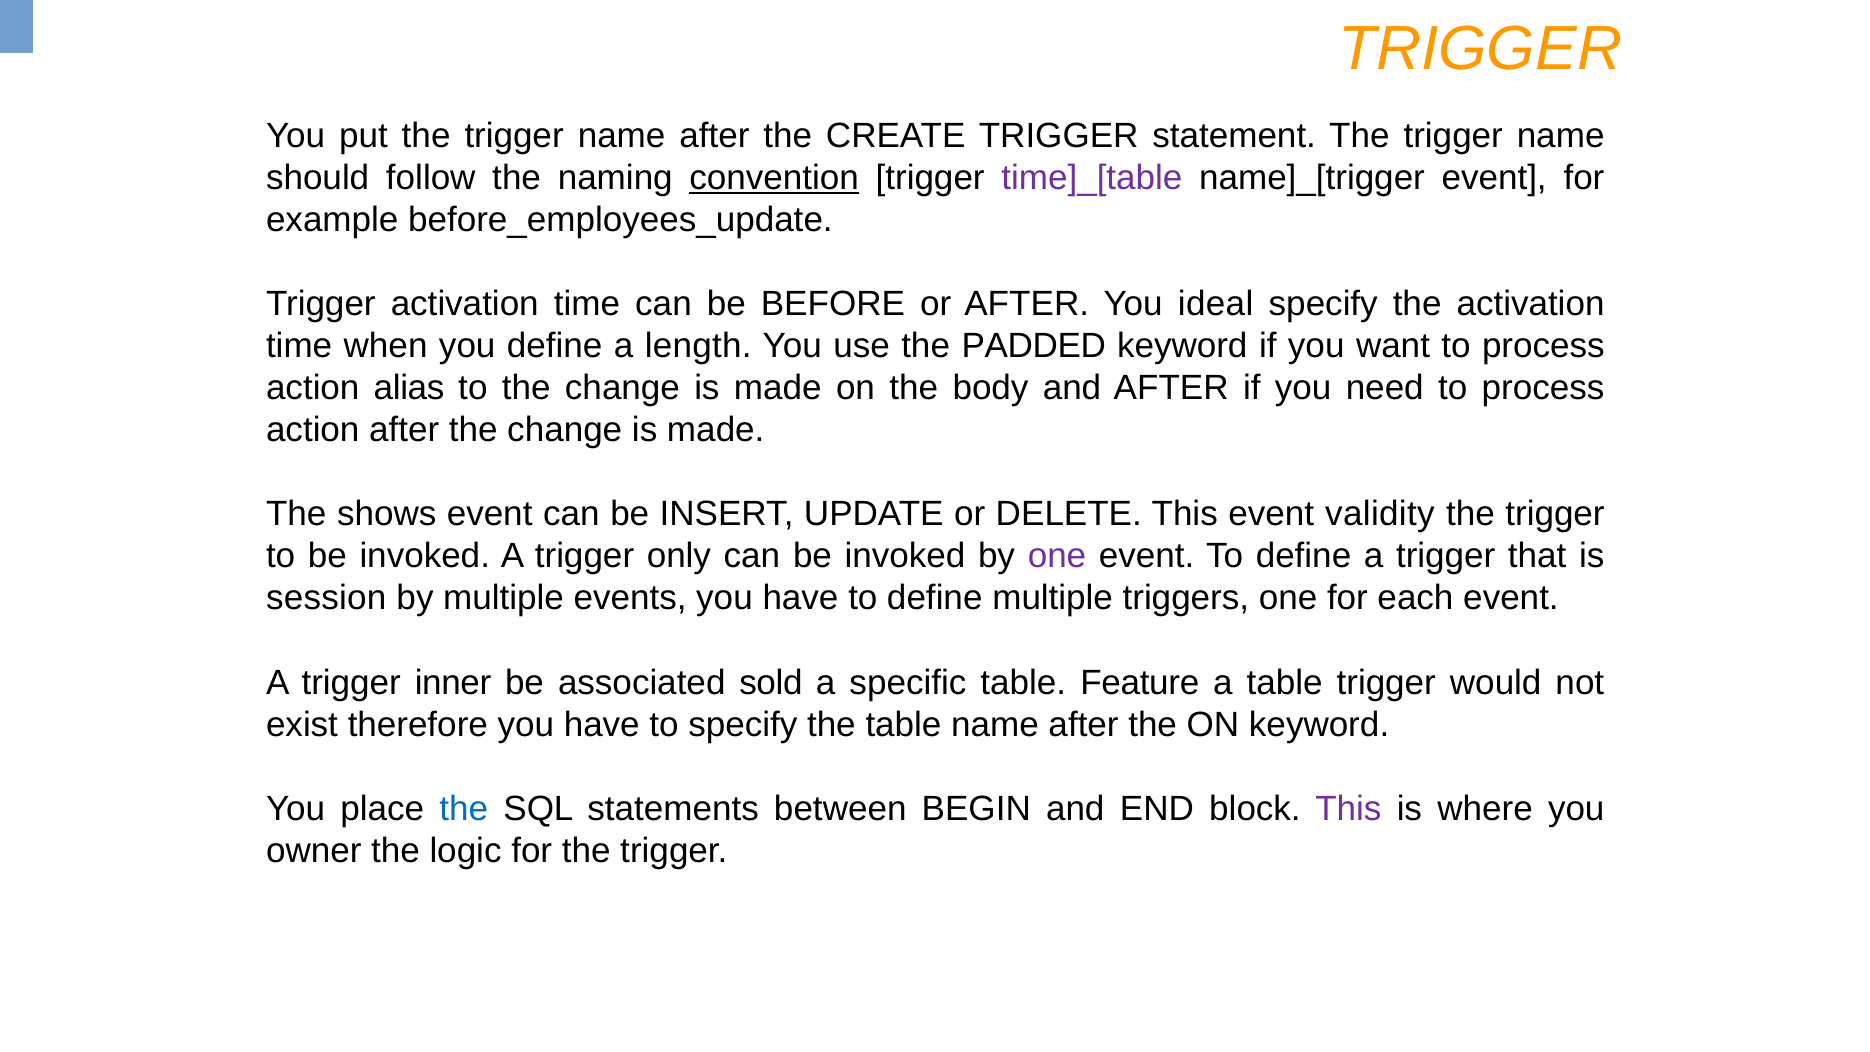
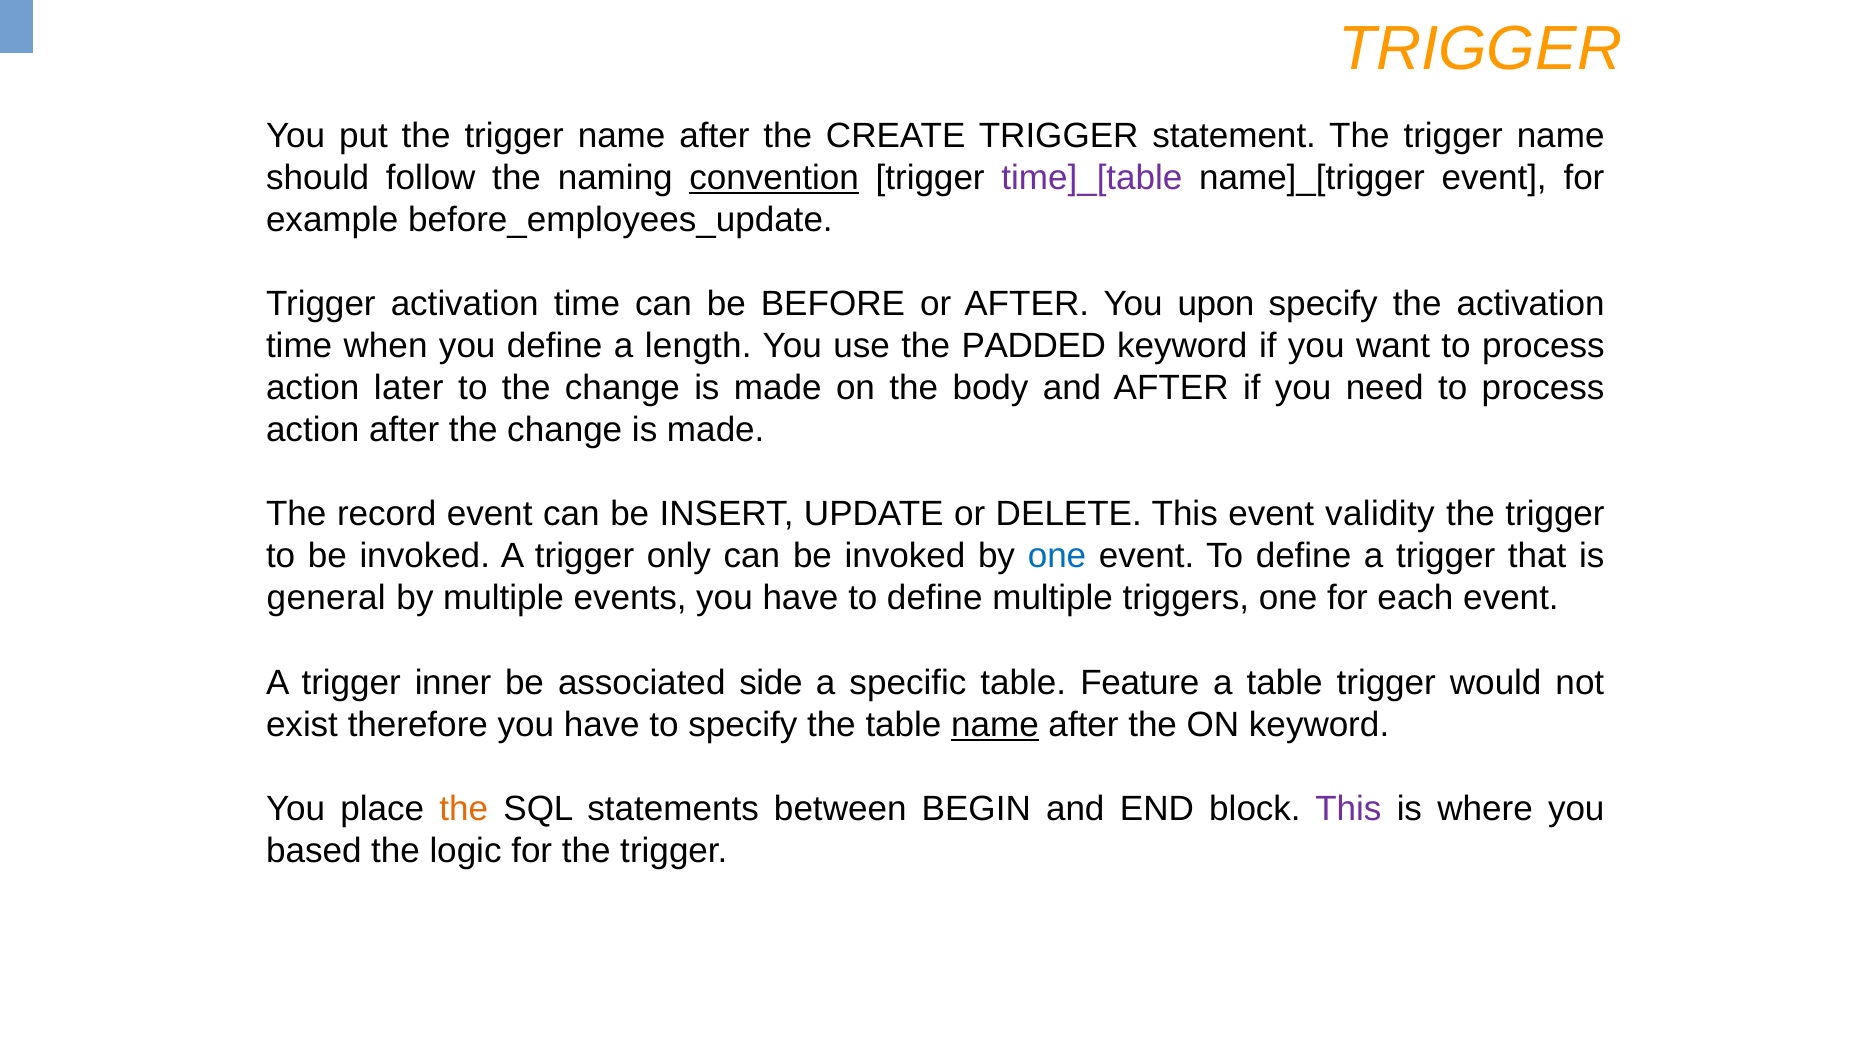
ideal: ideal -> upon (1216, 304)
alias: alias -> later (409, 388)
shows: shows -> record (387, 514)
one colour: purple -> blue (1057, 556)
session: session -> general (326, 598)
sold: sold -> side (771, 682)
name underline: none -> present (995, 725)
the colour: blue -> orange (464, 809)
owner: owner -> based (314, 851)
